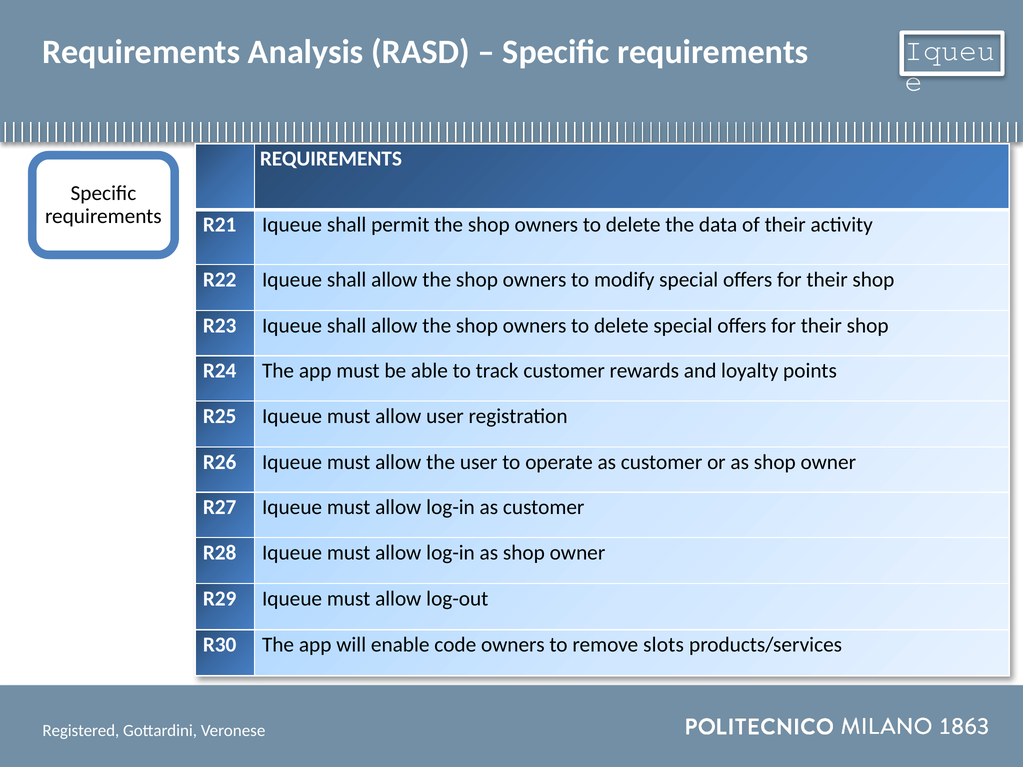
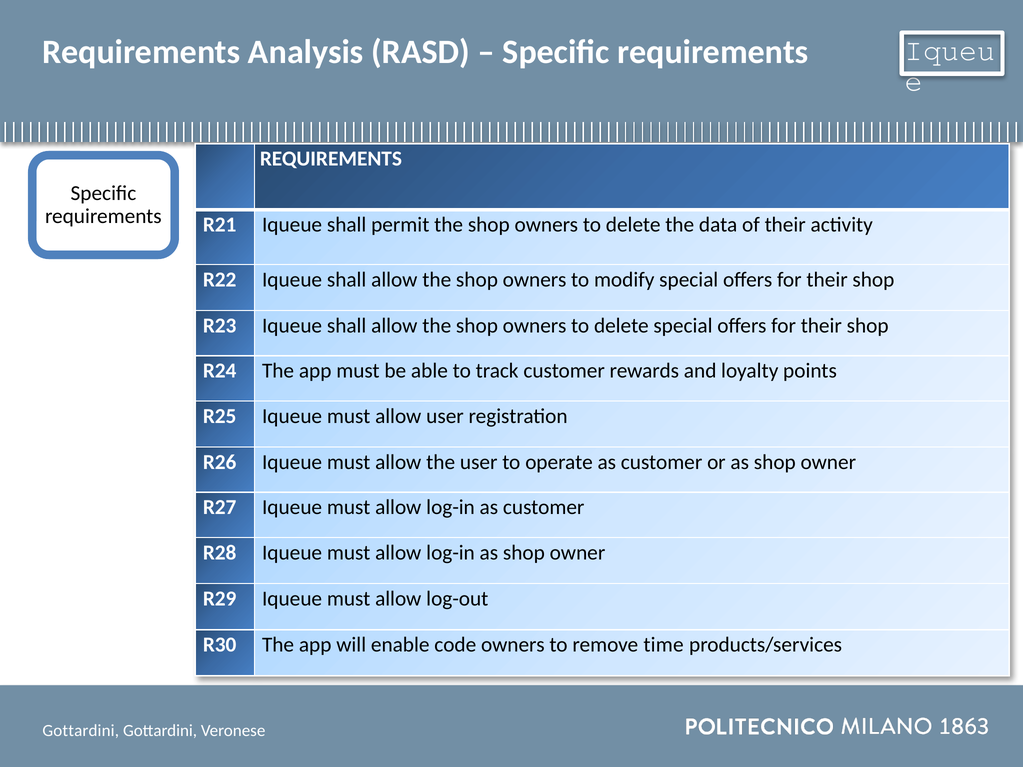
slots: slots -> time (664, 645)
Registered: Registered -> Gottardini (81, 731)
